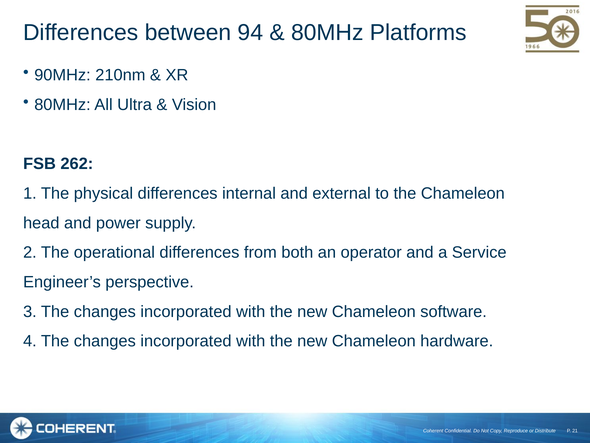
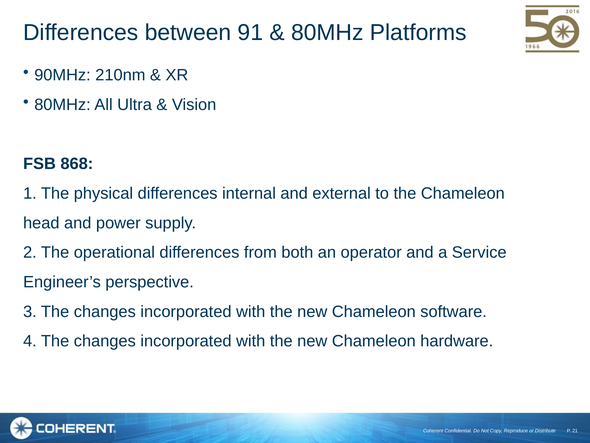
94: 94 -> 91 (250, 33)
262: 262 -> 868 (77, 164)
